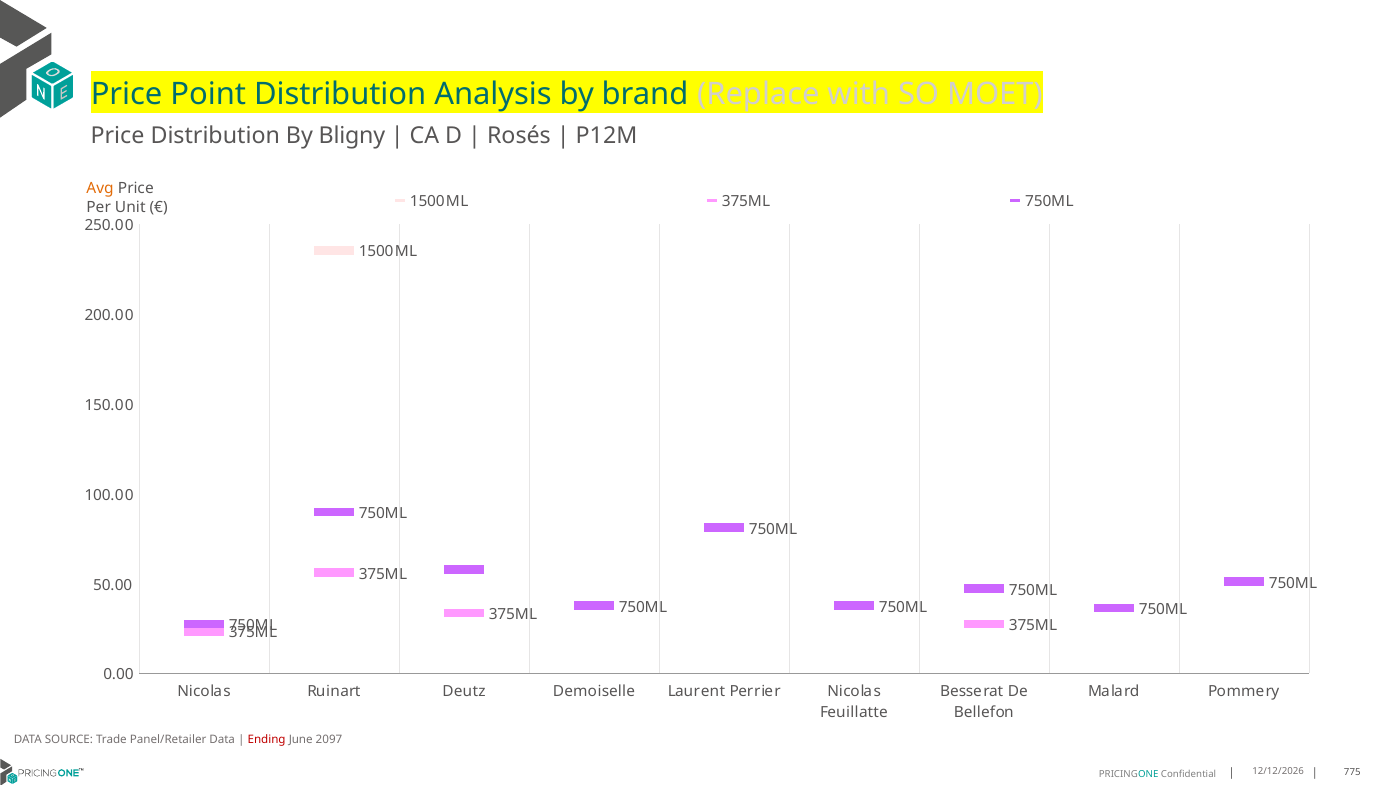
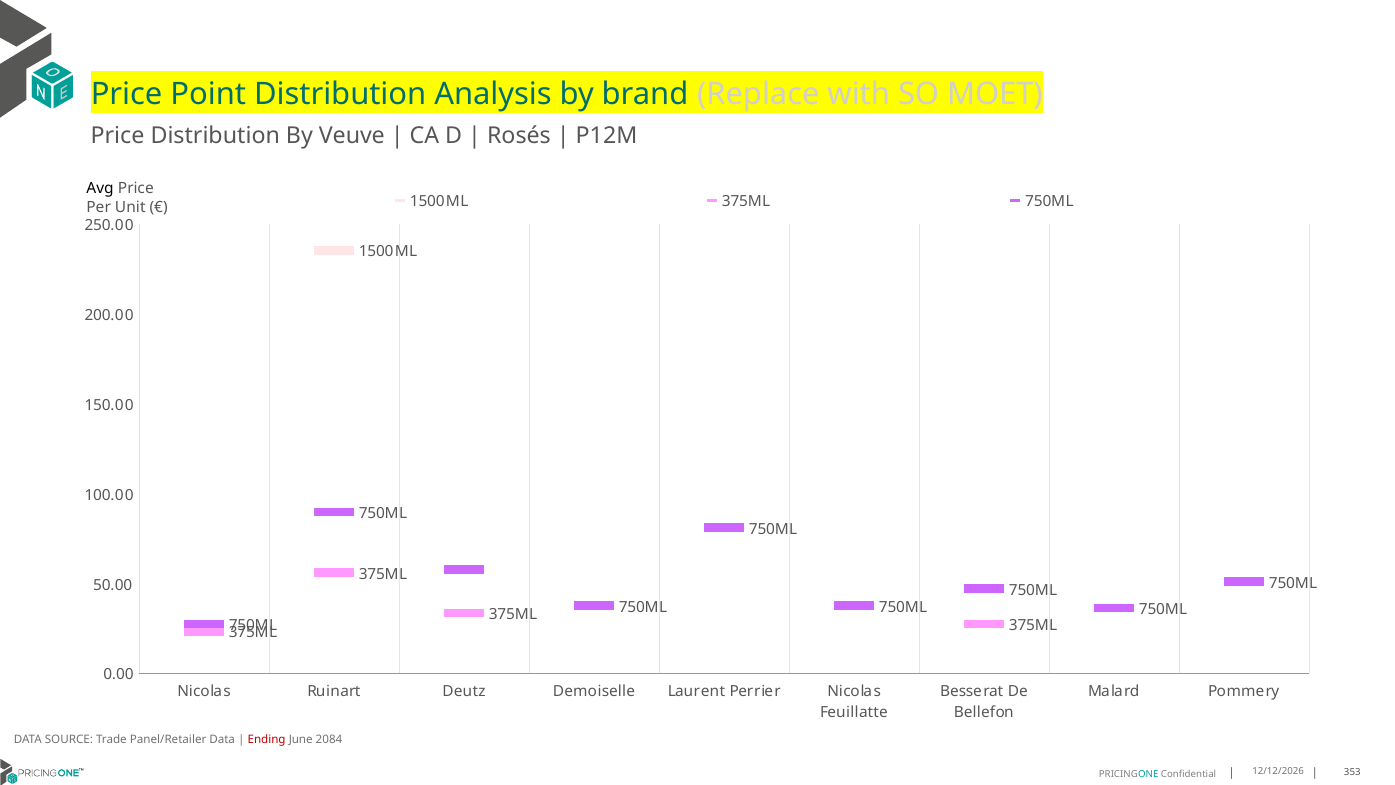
Bligny: Bligny -> Veuve (352, 136)
Avg colour: orange -> black (100, 188)
2097: 2097 -> 2084 (329, 739)
775: 775 -> 353 (1352, 772)
